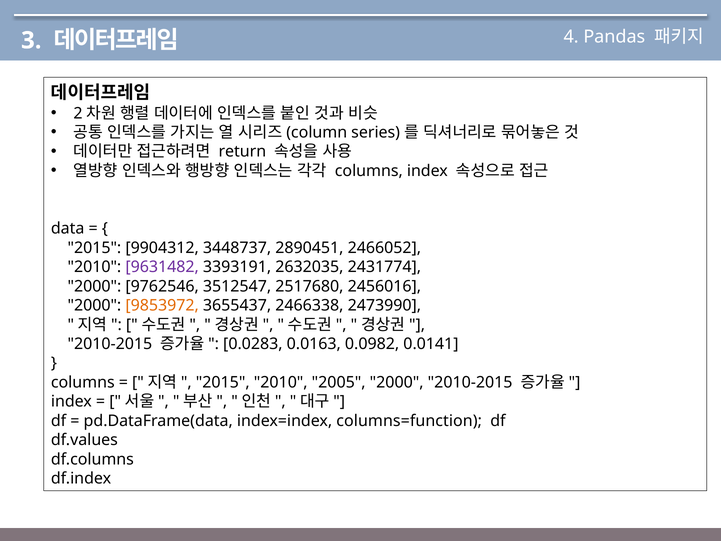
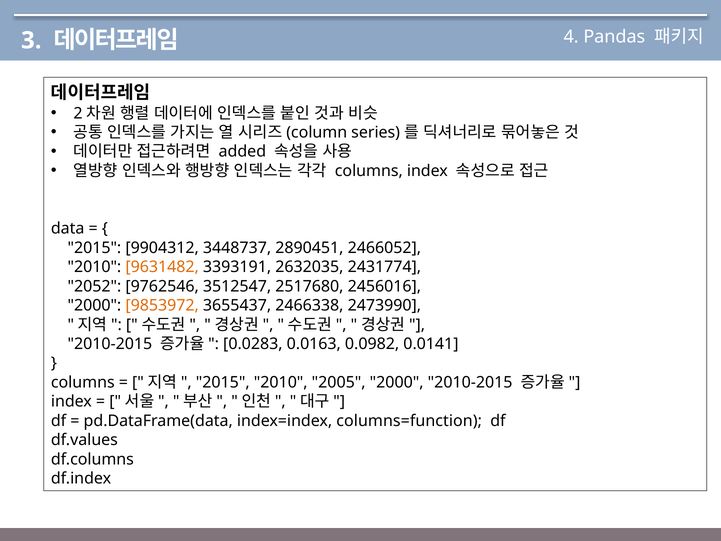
return: return -> added (242, 152)
9631482 colour: purple -> orange (162, 267)
2000: 2000 -> 2052 (94, 286)
